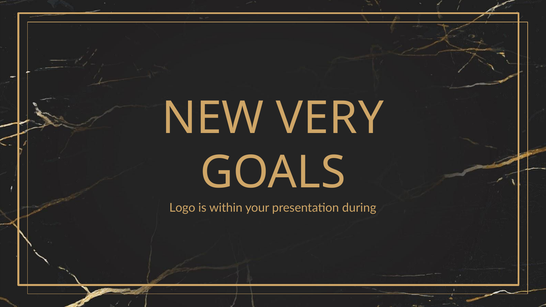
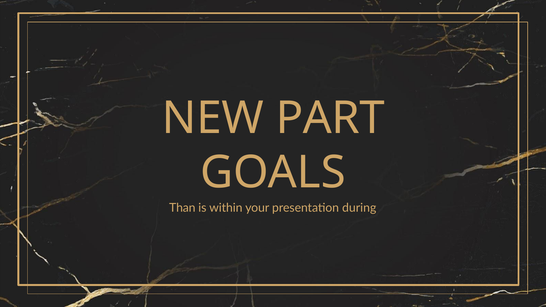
VERY: VERY -> PART (330, 118)
Logo: Logo -> Than (182, 208)
